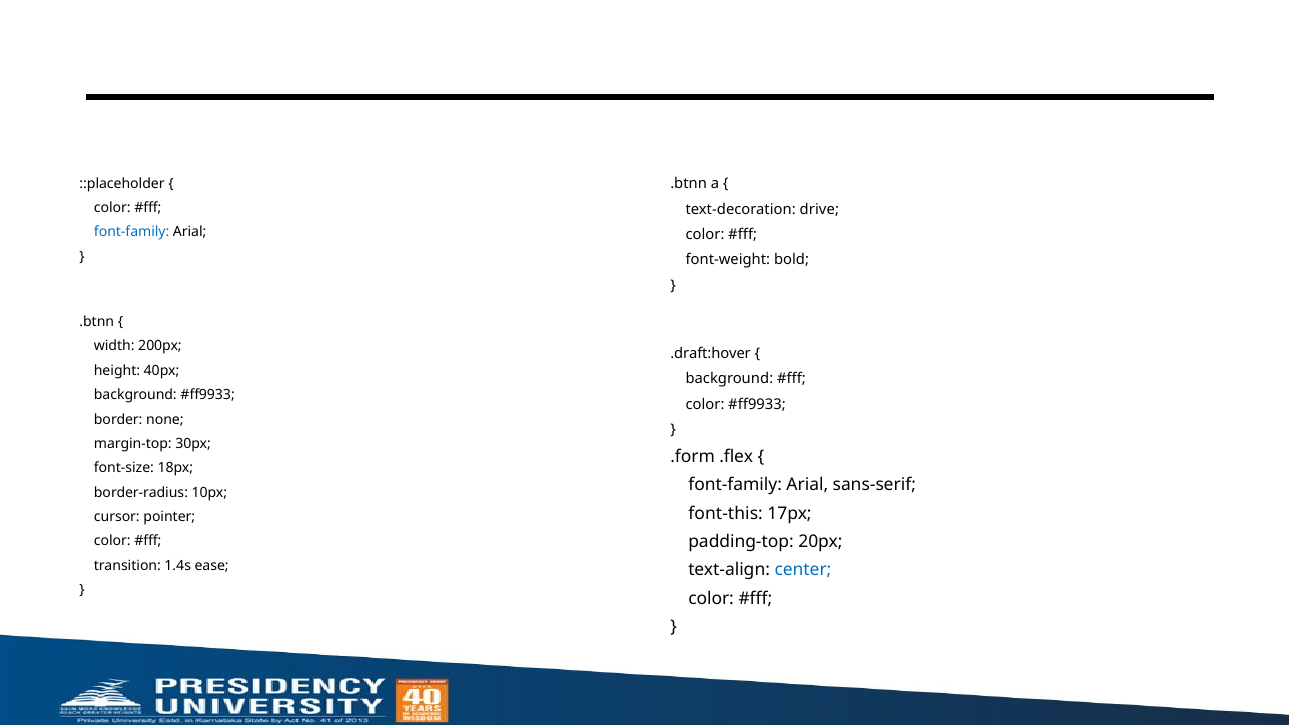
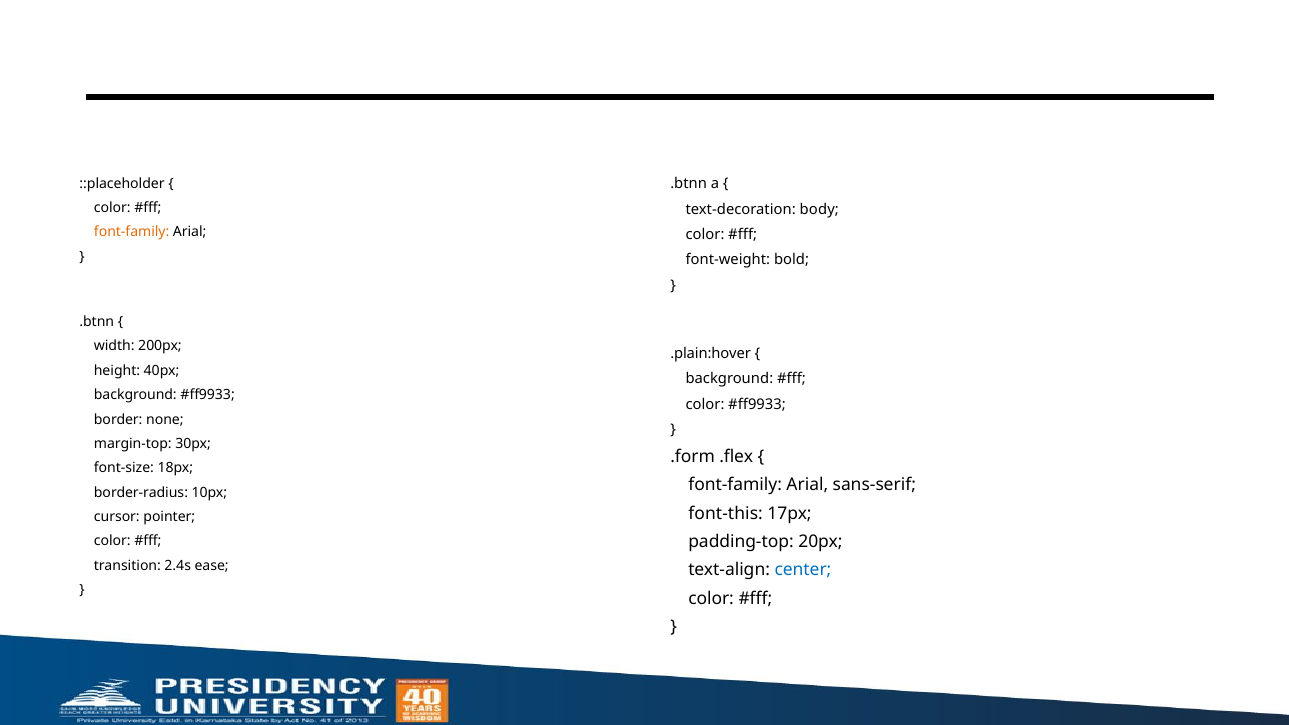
drive: drive -> body (819, 209)
font-family colour: blue -> orange (132, 232)
.draft:hover: .draft:hover -> .plain:hover (711, 354)
1.4s: 1.4s -> 2.4s (178, 566)
